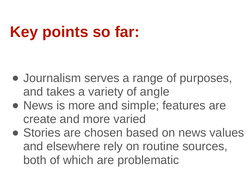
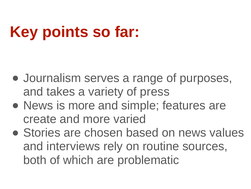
angle: angle -> press (155, 91)
elsewhere: elsewhere -> interviews (73, 146)
